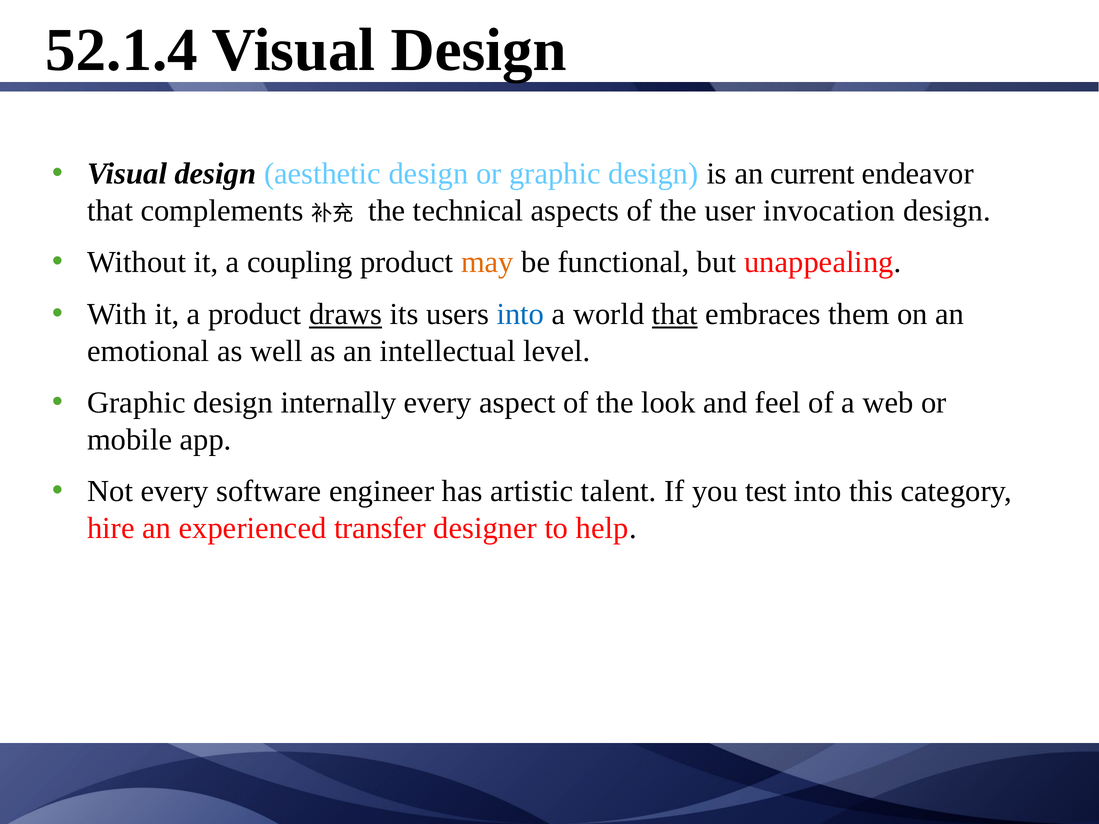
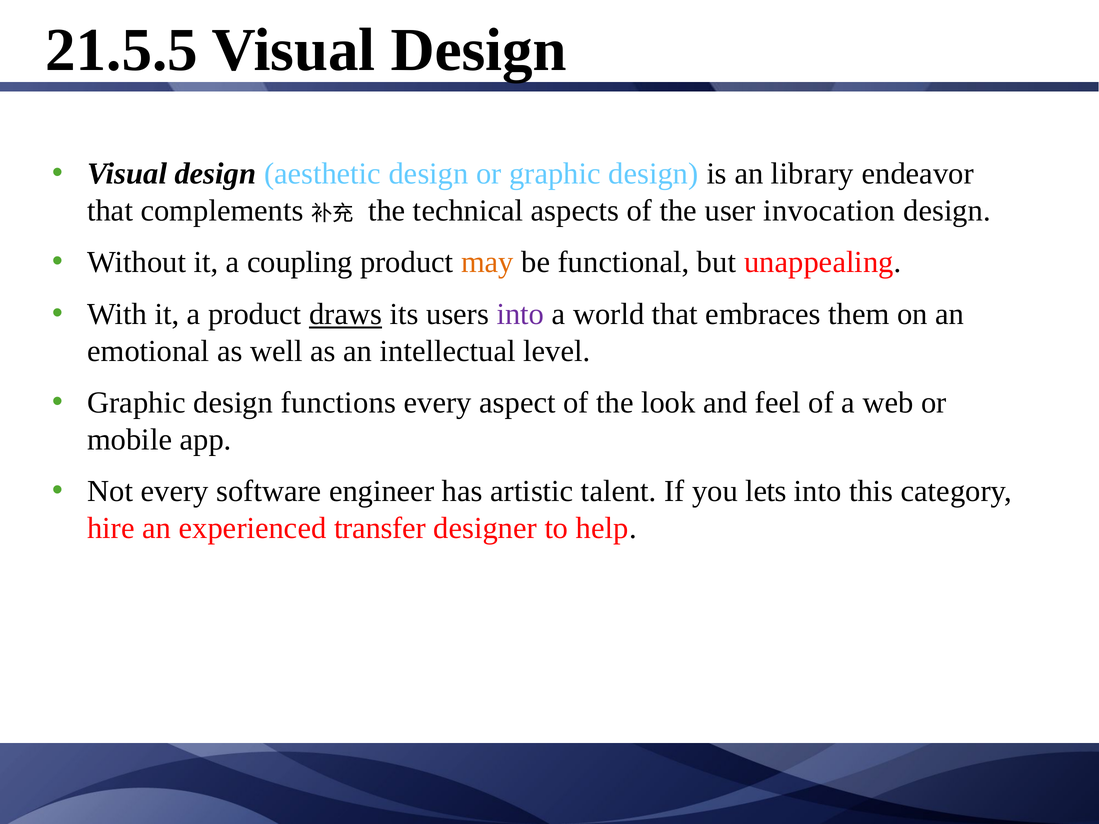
52.1.4: 52.1.4 -> 21.5.5 (122, 50)
current: current -> library (812, 174)
into colour: blue -> purple (520, 314)
that underline: present -> none (675, 314)
internally: internally -> functions (338, 403)
test: test -> lets (766, 492)
